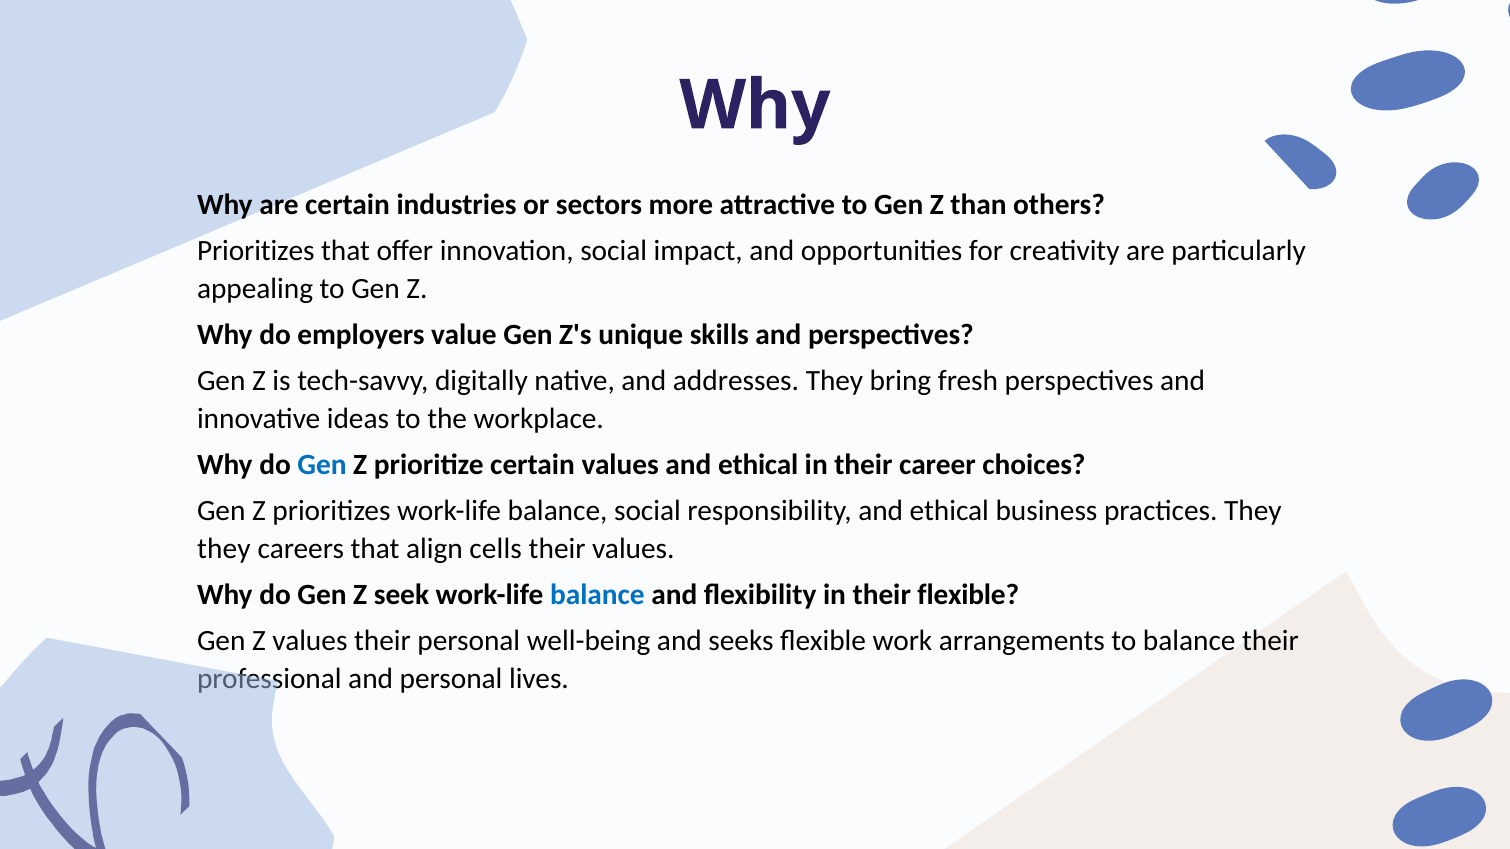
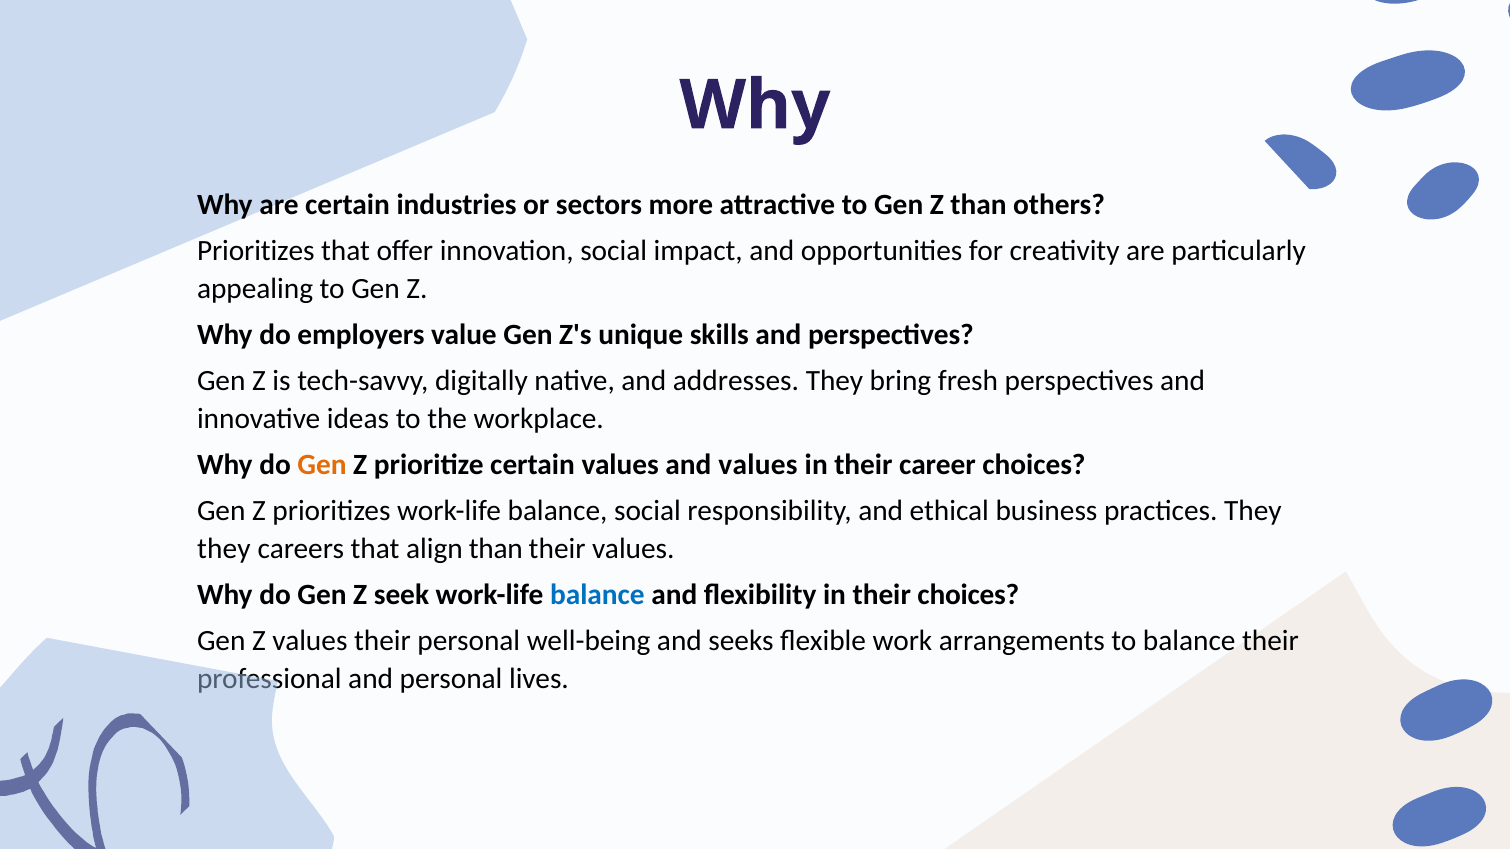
Gen colour: blue -> orange (322, 465)
values and ethical: ethical -> values (758, 465)
align cells: cells -> than (496, 549)
their flexible: flexible -> choices (968, 595)
